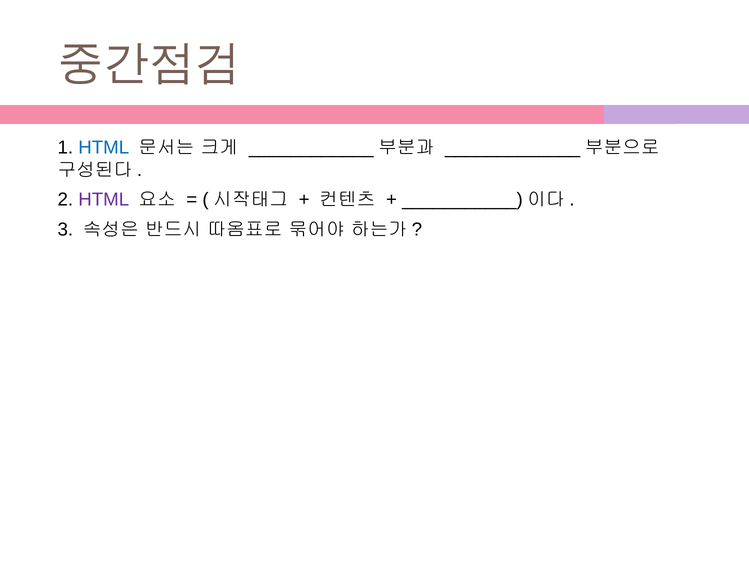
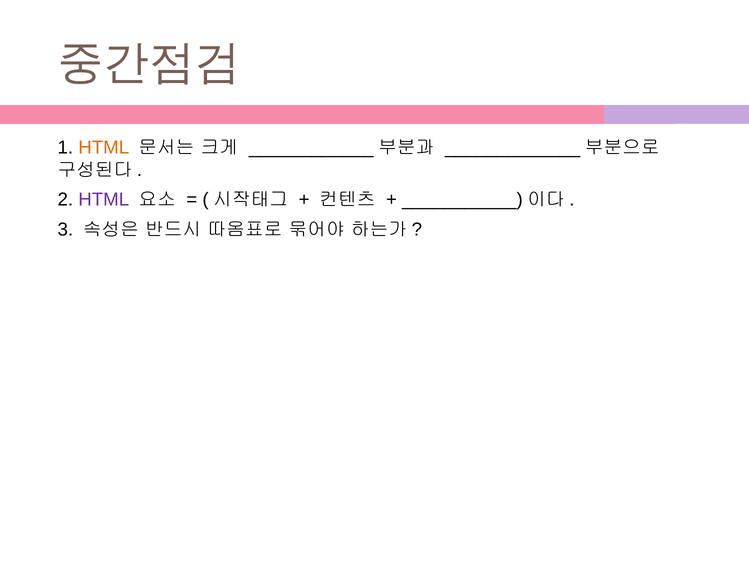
HTML colour: blue -> orange (104, 147)
